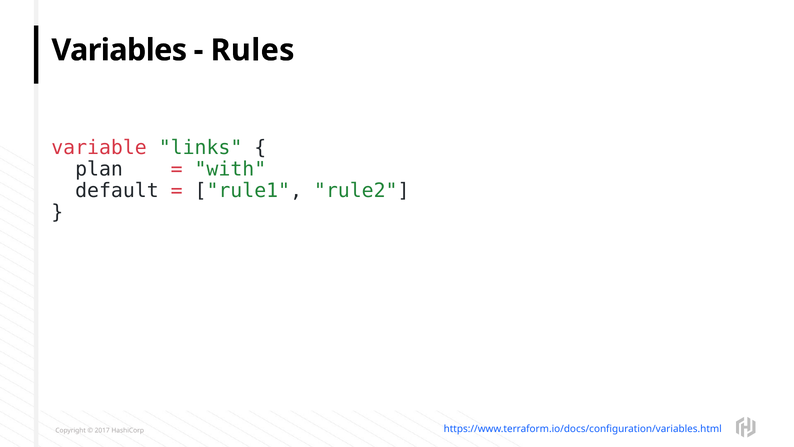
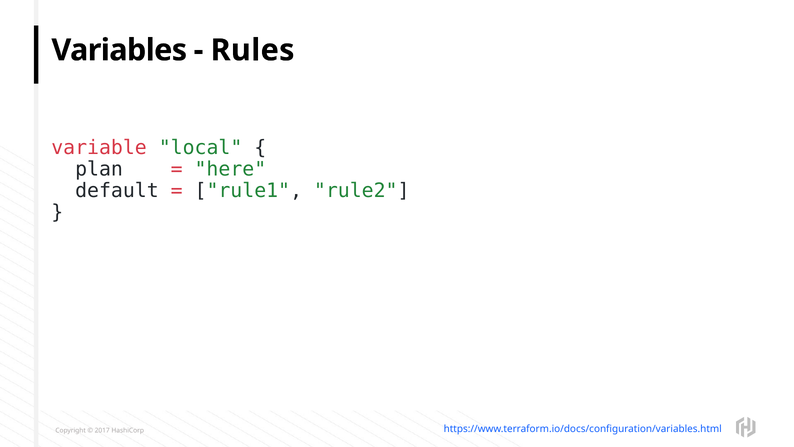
links: links -> local (201, 147)
with: with -> here (230, 169)
